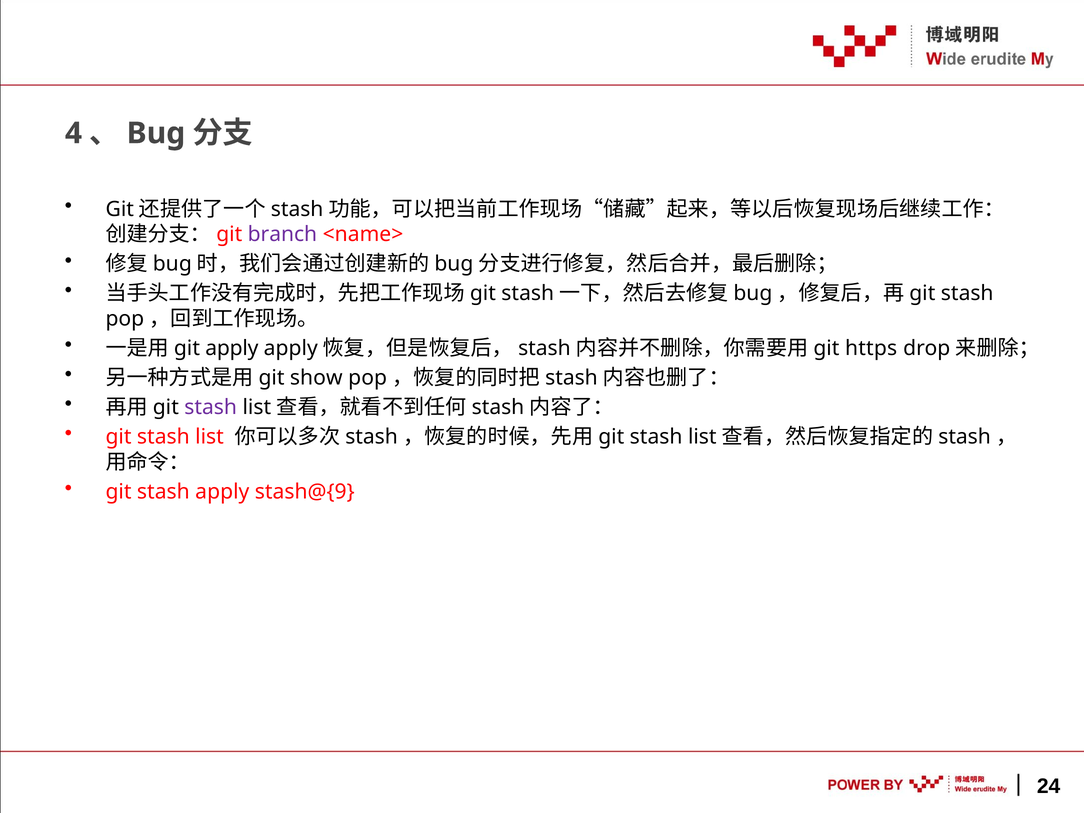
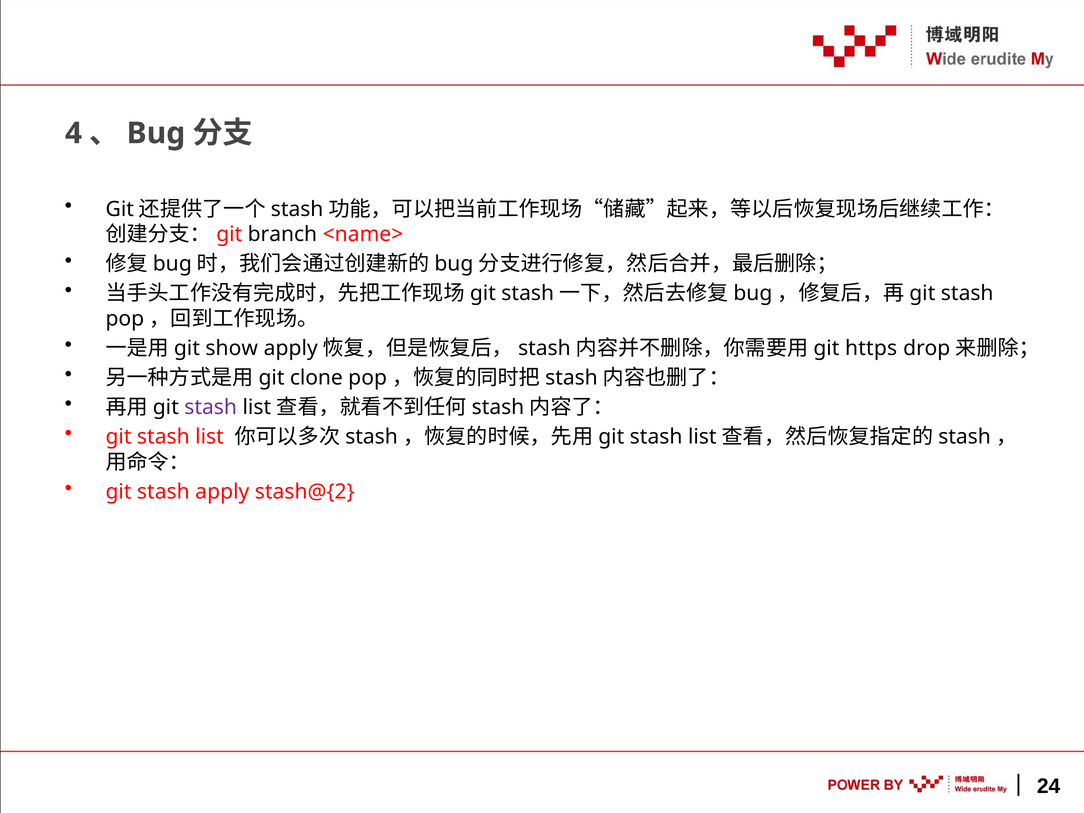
branch colour: purple -> black (282, 234)
apply: apply -> show (232, 348)
show: show -> clone (316, 378)
stash@{9: stash@{9 -> stash@{2 (305, 492)
